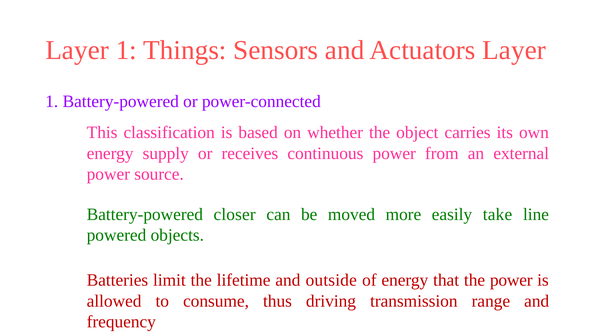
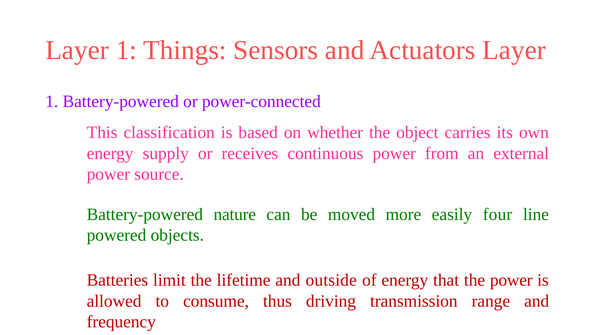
closer: closer -> nature (235, 214)
take: take -> four (497, 214)
